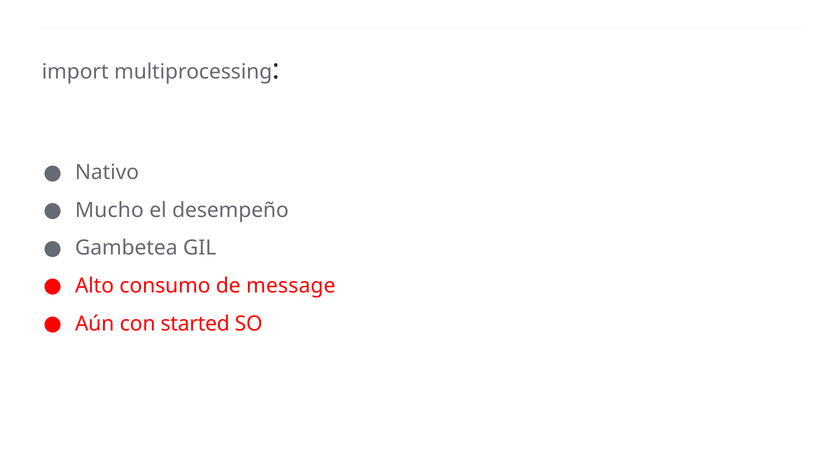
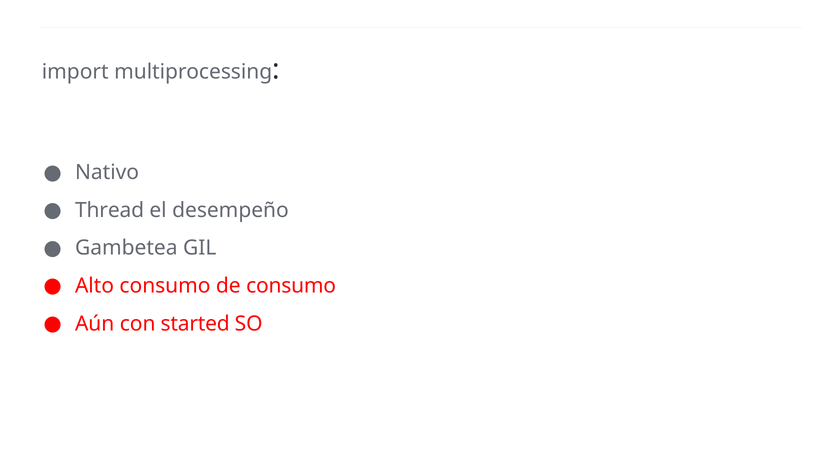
Mucho: Mucho -> Thread (110, 211)
de message: message -> consumo (291, 286)
